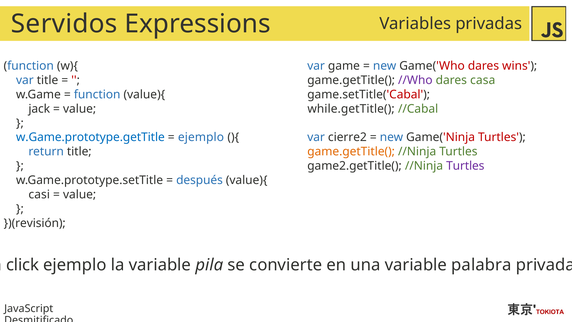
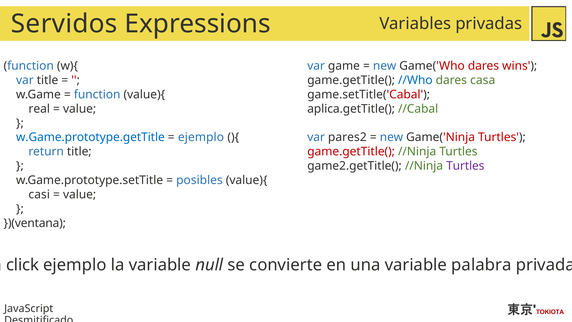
//Who colour: purple -> blue (415, 80)
jack: jack -> real (39, 109)
while.getTitle(: while.getTitle( -> aplica.getTitle( (351, 109)
cierre2: cierre2 -> pares2 (347, 137)
game.getTitle( colour: orange -> red (351, 152)
después: después -> posibles (199, 180)
})(revisión: })(revisión -> })(ventana (35, 223)
pila: pila -> null (209, 265)
